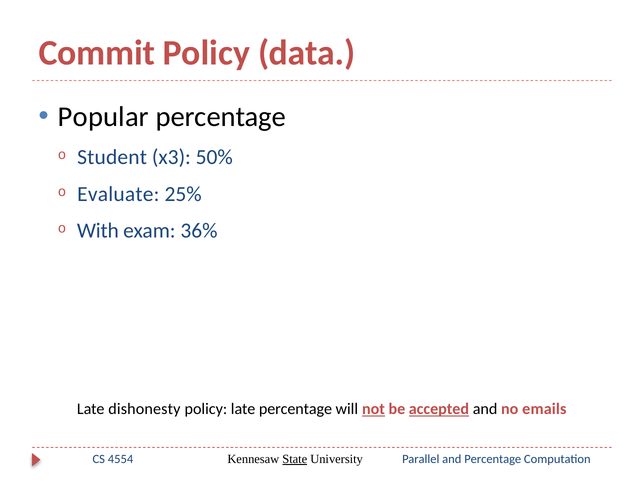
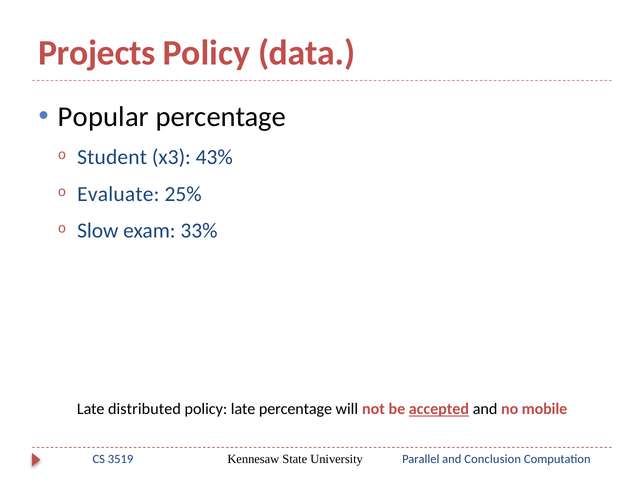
Commit: Commit -> Projects (97, 53)
50%: 50% -> 43% (214, 157)
With: With -> Slow (98, 231)
36%: 36% -> 33% (199, 231)
dishonesty: dishonesty -> distributed (144, 409)
not underline: present -> none (374, 409)
emails: emails -> mobile (545, 409)
State underline: present -> none (295, 459)
4554: 4554 -> 3519 (121, 459)
and Percentage: Percentage -> Conclusion (493, 459)
